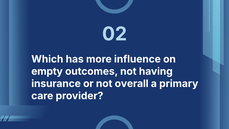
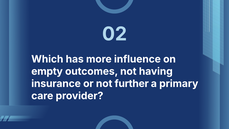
overall: overall -> further (132, 83)
